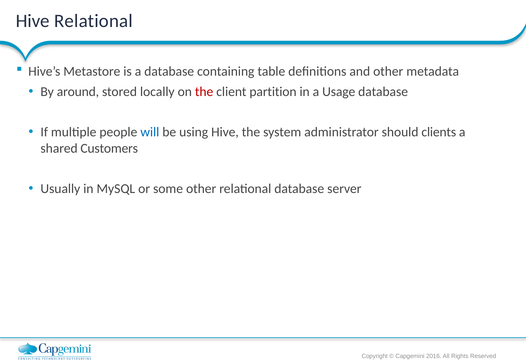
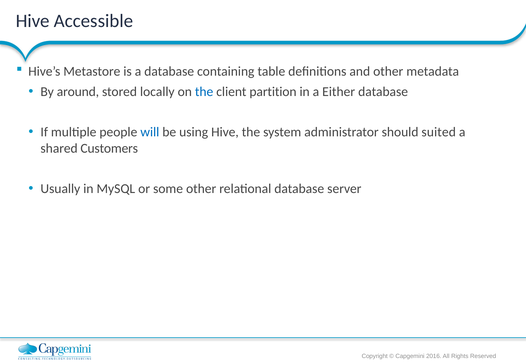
Hive Relational: Relational -> Accessible (94, 21)
the colour: red -> blue (204, 92)
Usage: Usage -> Either (339, 92)
clients: clients -> suited (439, 132)
